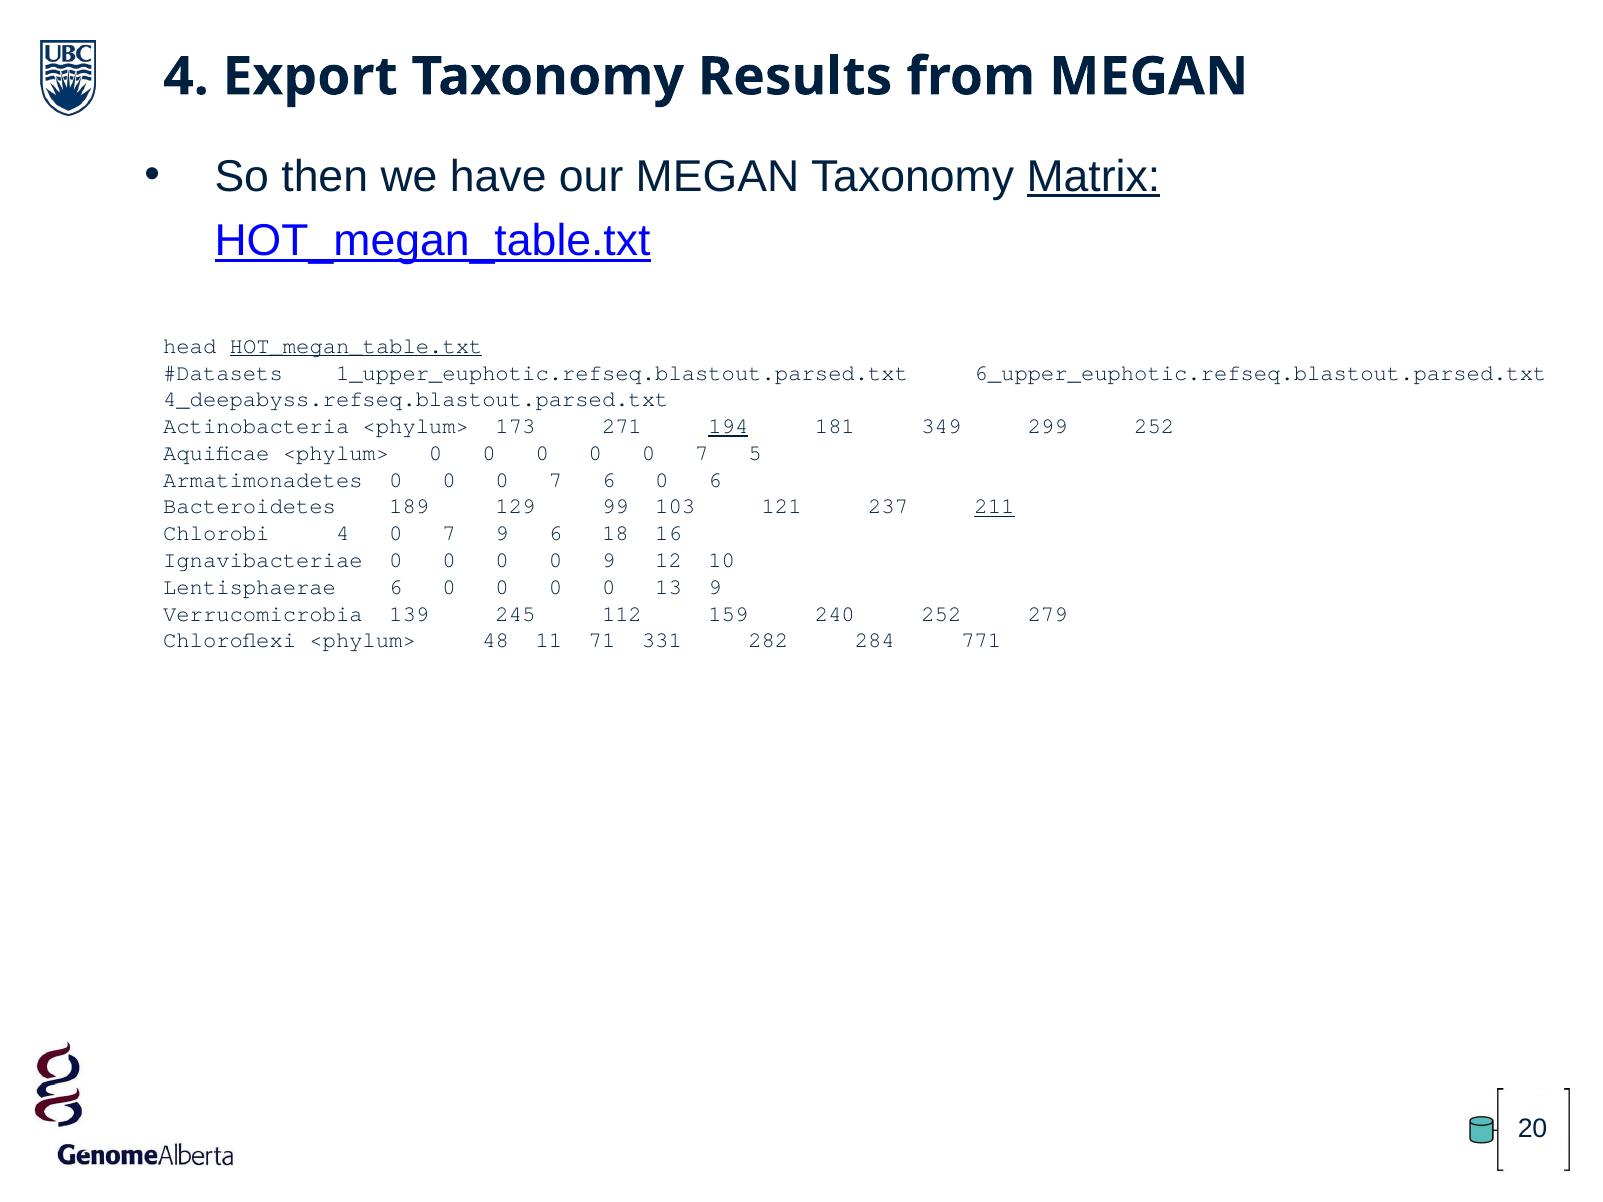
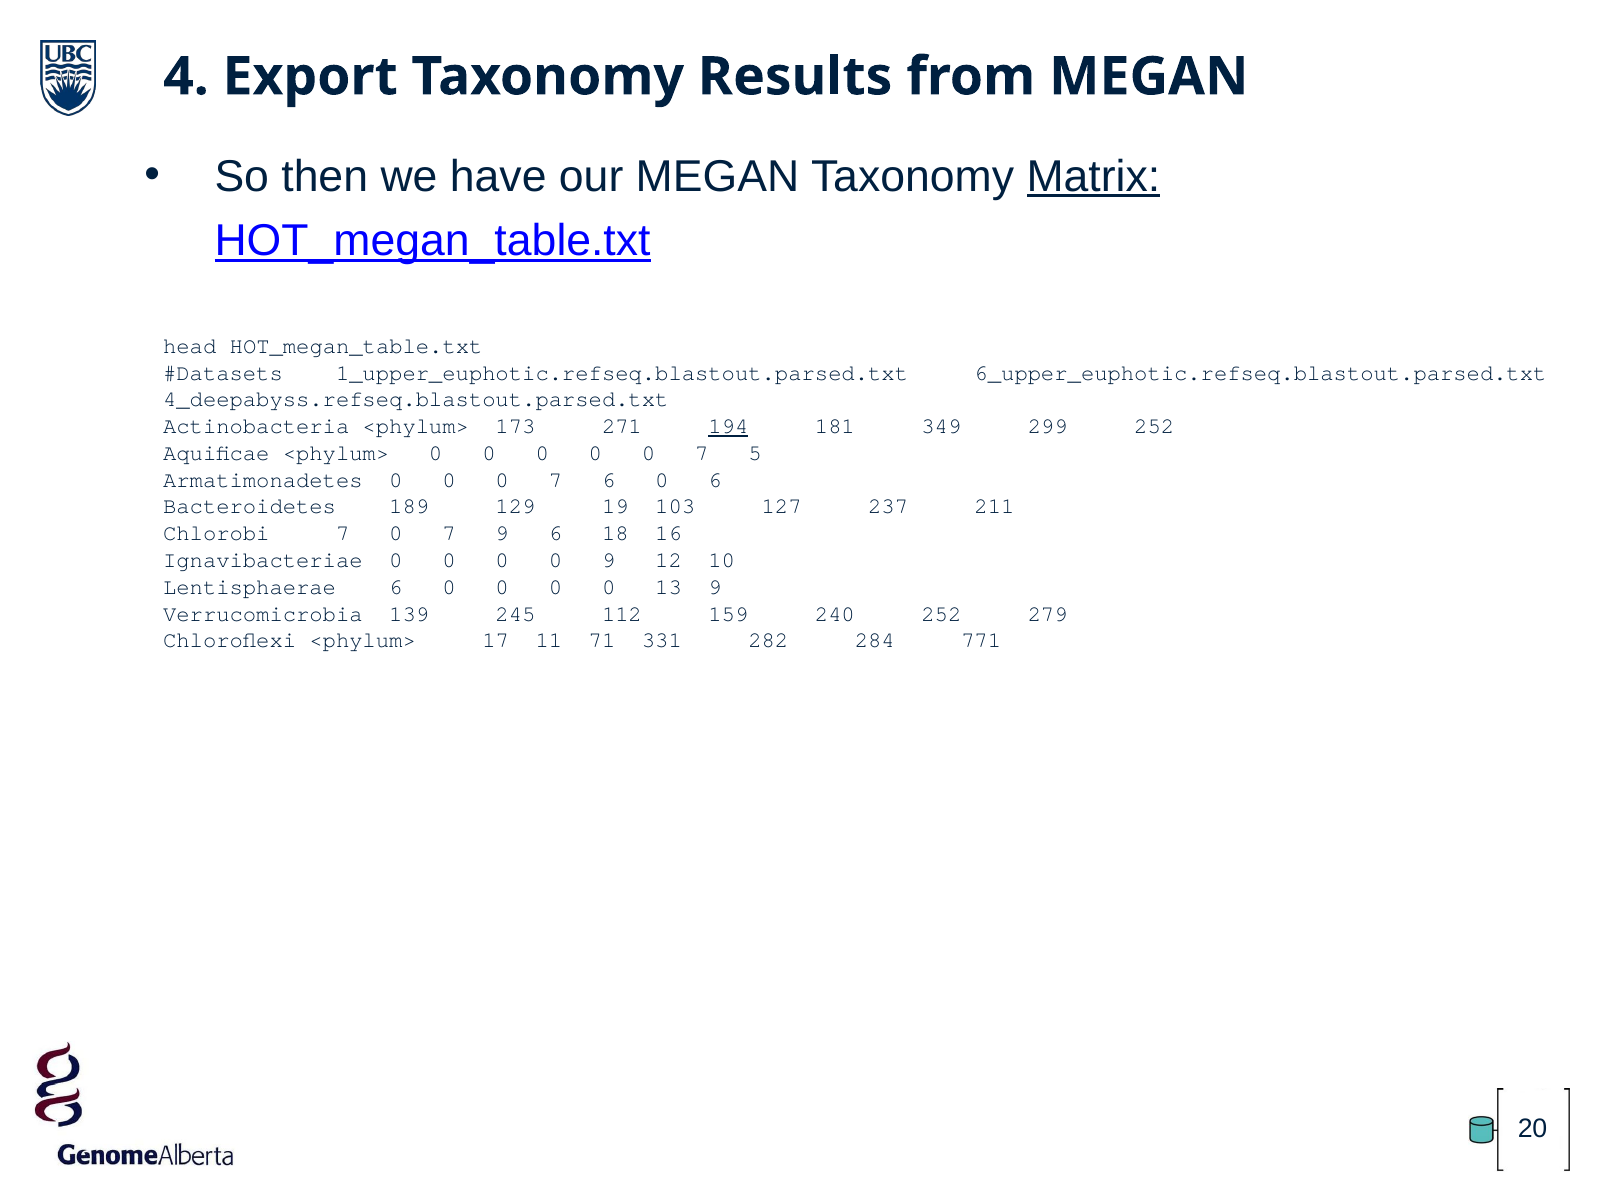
HOT_megan_table.txt underline: present -> none (356, 346)
99: 99 -> 19 (615, 507)
121: 121 -> 127 (782, 507)
211 underline: present -> none (995, 507)
Chlorobi 4: 4 -> 7 (343, 534)
48: 48 -> 17 (496, 641)
